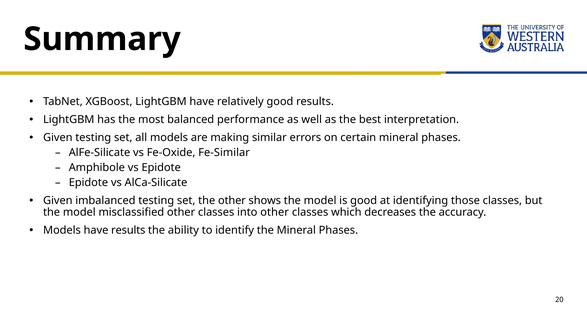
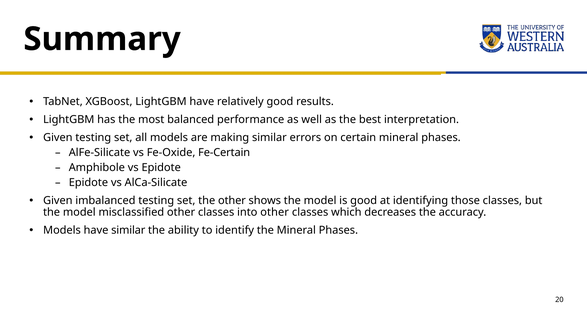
Fe-Similar: Fe-Similar -> Fe-Certain (224, 153)
have results: results -> similar (128, 230)
